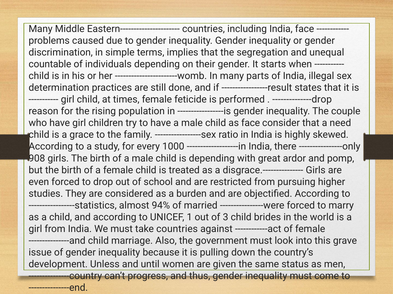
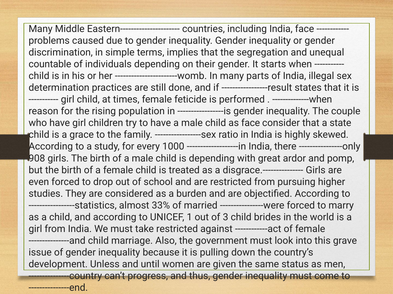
--------------drop: --------------drop -> --------------when (302, 100)
need: need -> state (340, 123)
94%: 94% -> 33% (161, 206)
take countries: countries -> restricted (177, 229)
